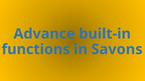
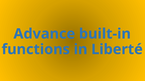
Savons: Savons -> Liberté (117, 50)
